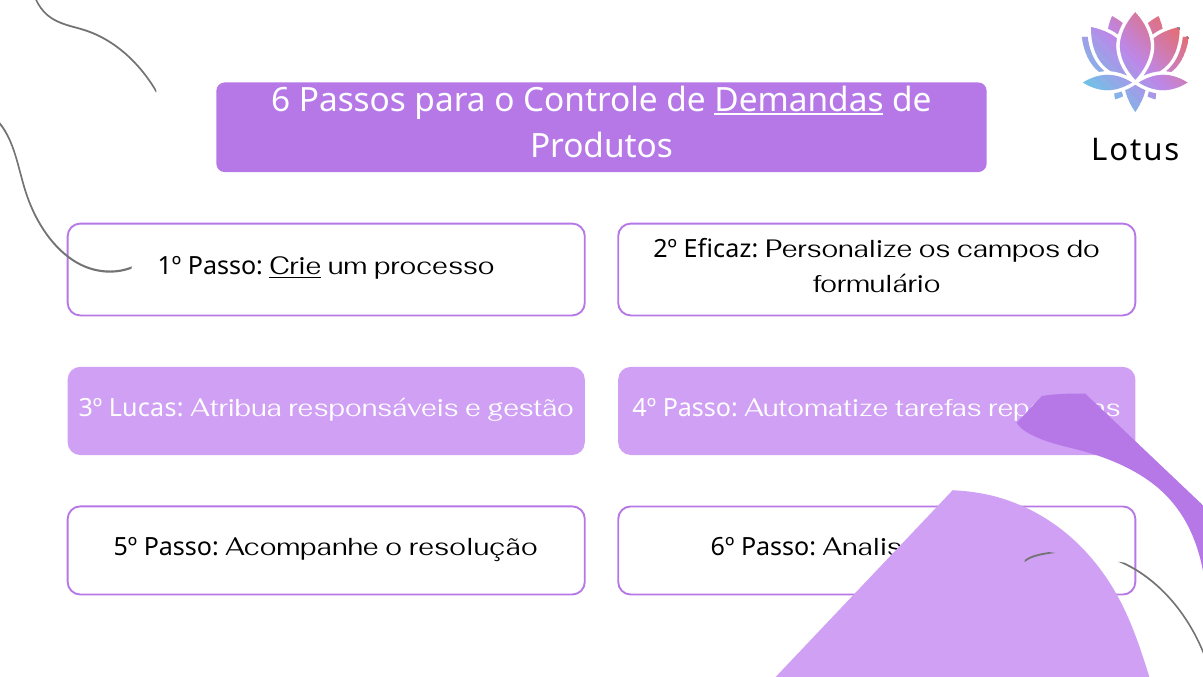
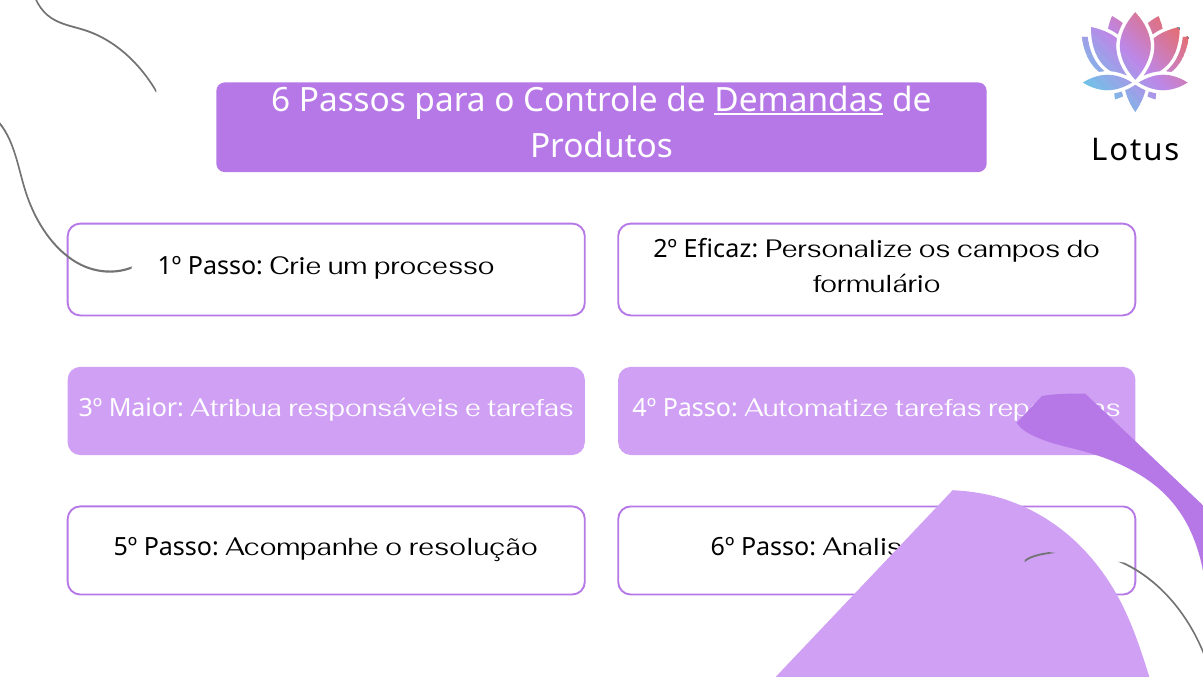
Crie underline: present -> none (295, 267)
Lucas: Lucas -> Maior (146, 408)
e gestão: gestão -> tarefas (531, 408)
